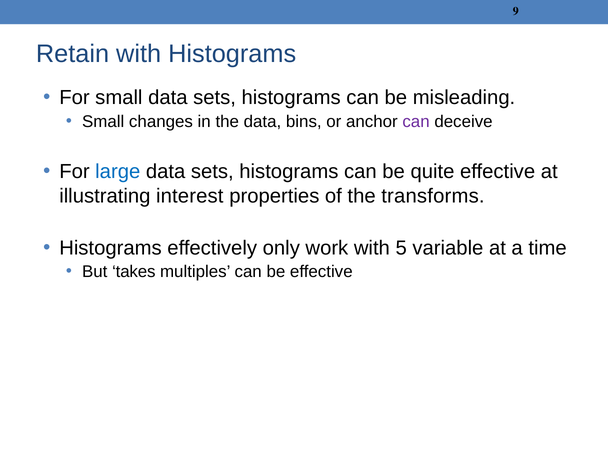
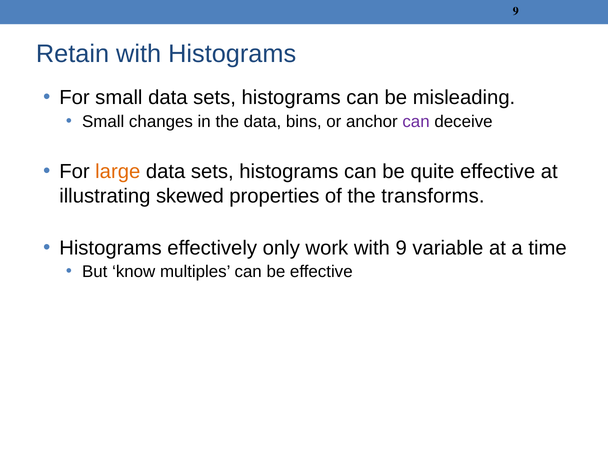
large colour: blue -> orange (118, 172)
interest: interest -> skewed (190, 196)
with 5: 5 -> 9 (401, 248)
takes: takes -> know (134, 272)
